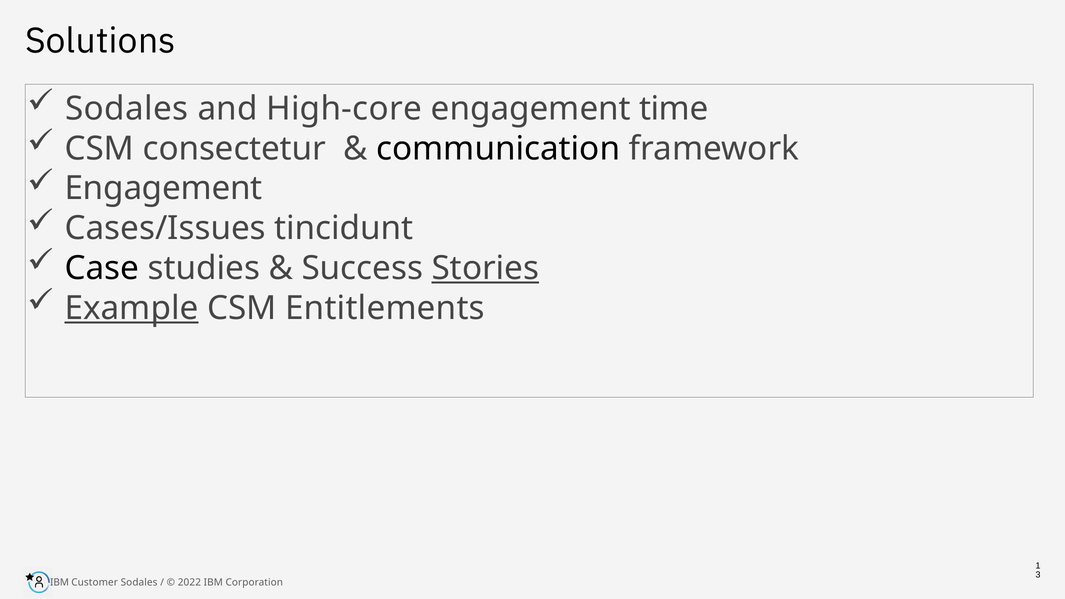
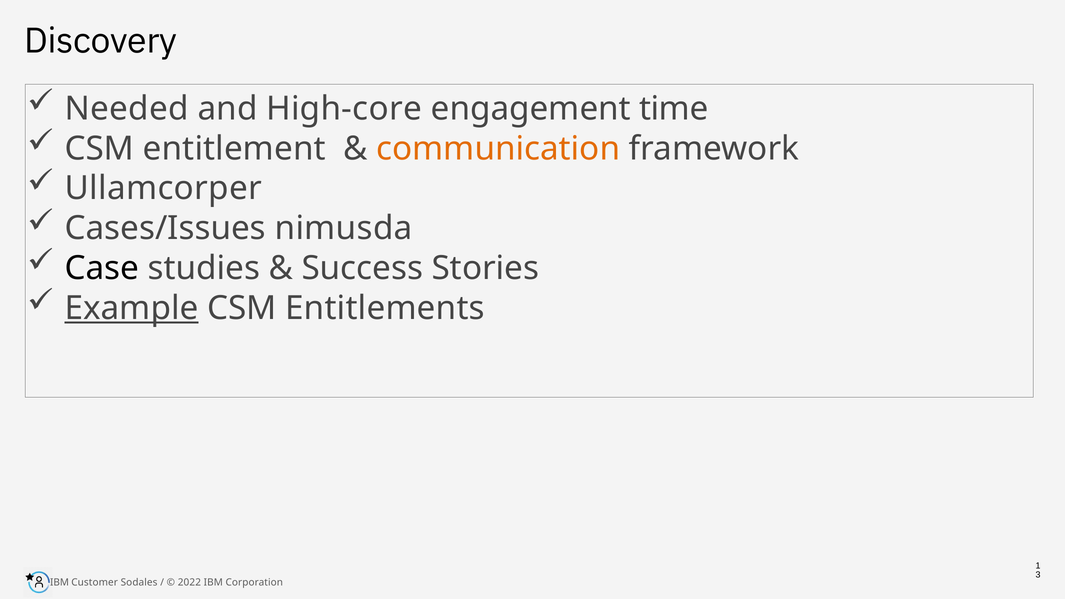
Solutions: Solutions -> Discovery (101, 41)
Sodales: Sodales -> Needed (127, 109)
consectetur: consectetur -> entitlement (234, 149)
communication colour: black -> orange (498, 149)
Engagement: Engagement -> Ullamcorper (163, 188)
tincidunt: tincidunt -> nimusda (344, 228)
Stories underline: present -> none (485, 268)
